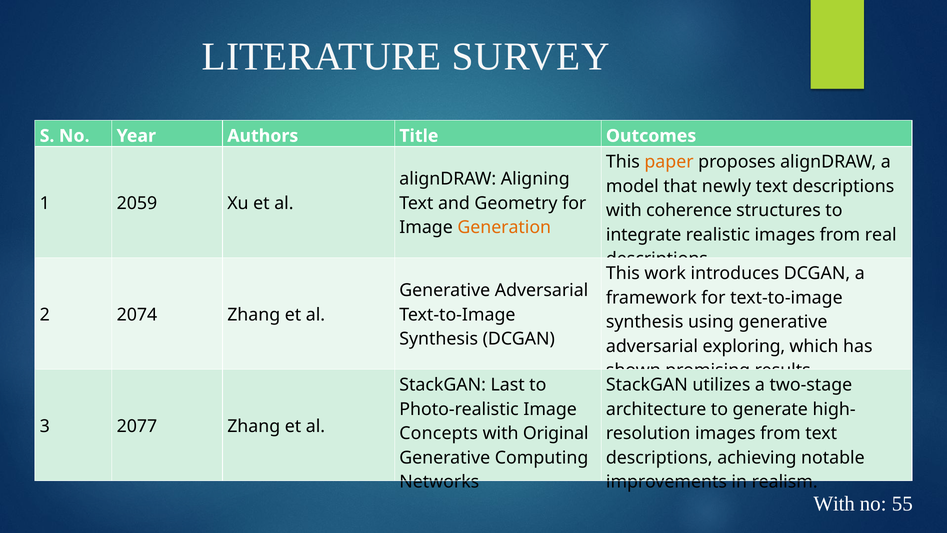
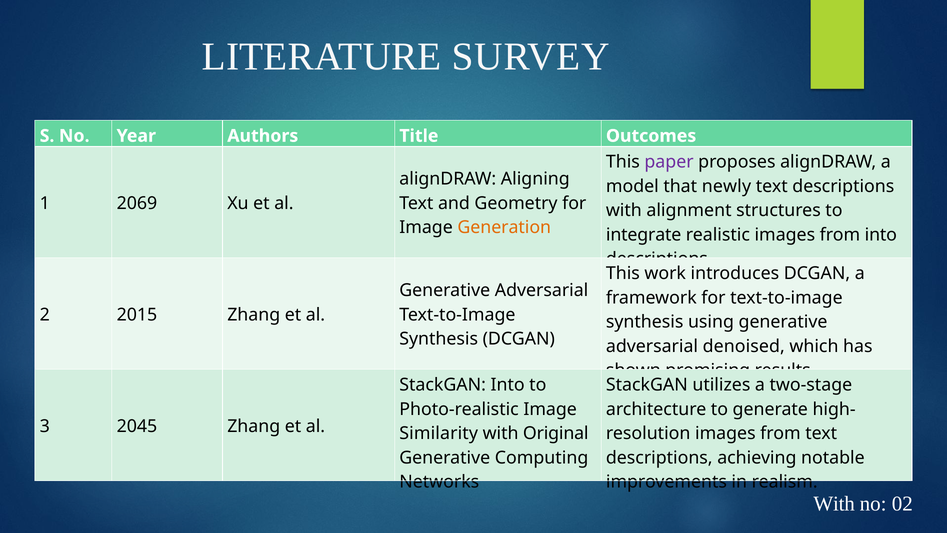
paper colour: orange -> purple (669, 162)
2059: 2059 -> 2069 (137, 203)
coherence: coherence -> alignment (689, 210)
from real: real -> into (881, 235)
2074: 2074 -> 2015 (137, 315)
exploring: exploring -> denoised (744, 346)
StackGAN Last: Last -> Into (508, 385)
2077: 2077 -> 2045 (137, 426)
Concepts: Concepts -> Similarity (439, 433)
55: 55 -> 02 (902, 504)
